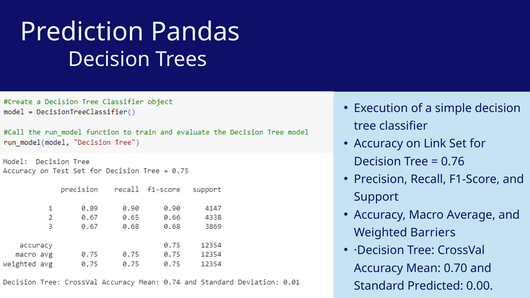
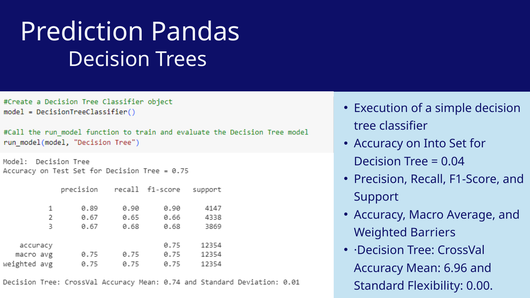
Link: Link -> Into (435, 144)
0.76: 0.76 -> 0.04 (453, 162)
0.70: 0.70 -> 6.96 (455, 268)
Predicted: Predicted -> Flexibility (435, 286)
